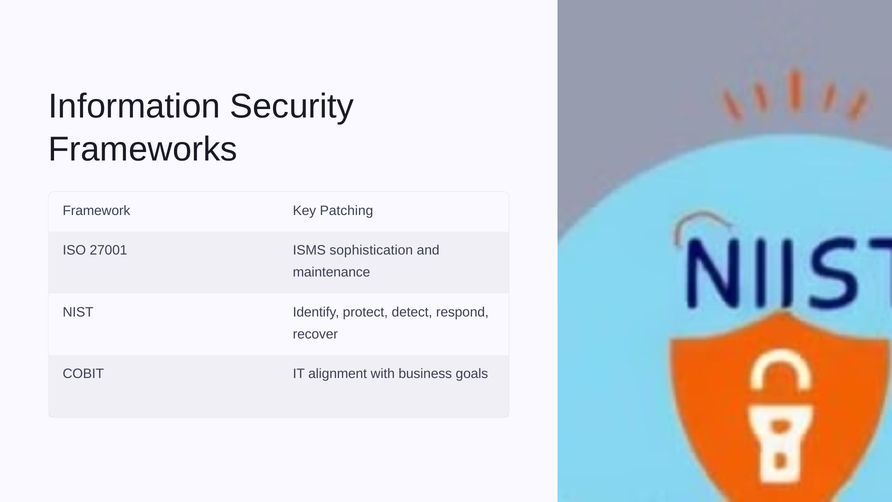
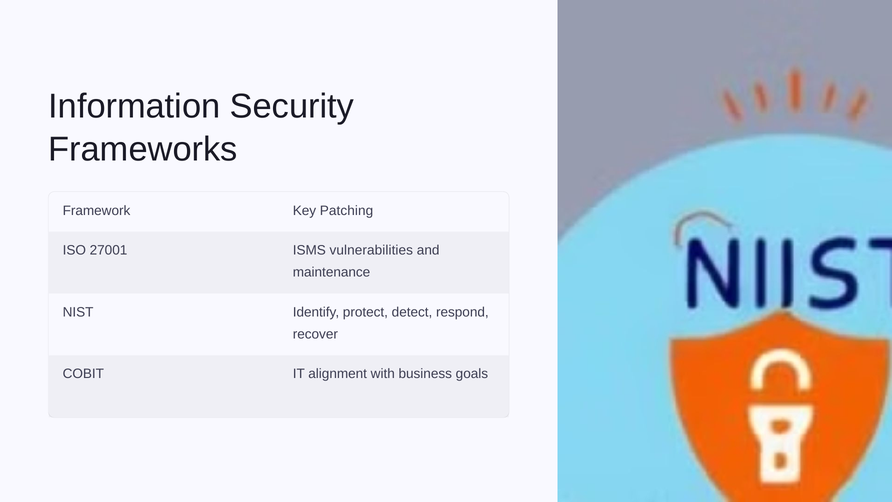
sophistication: sophistication -> vulnerabilities (371, 250)
